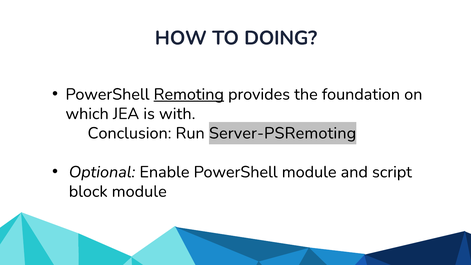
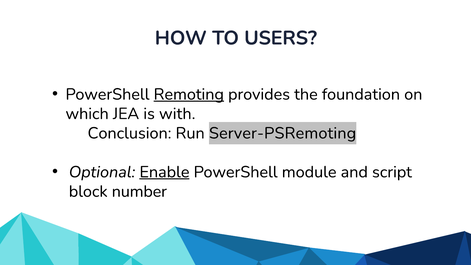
DOING: DOING -> USERS (281, 38)
Enable underline: none -> present (164, 172)
block module: module -> number (139, 191)
